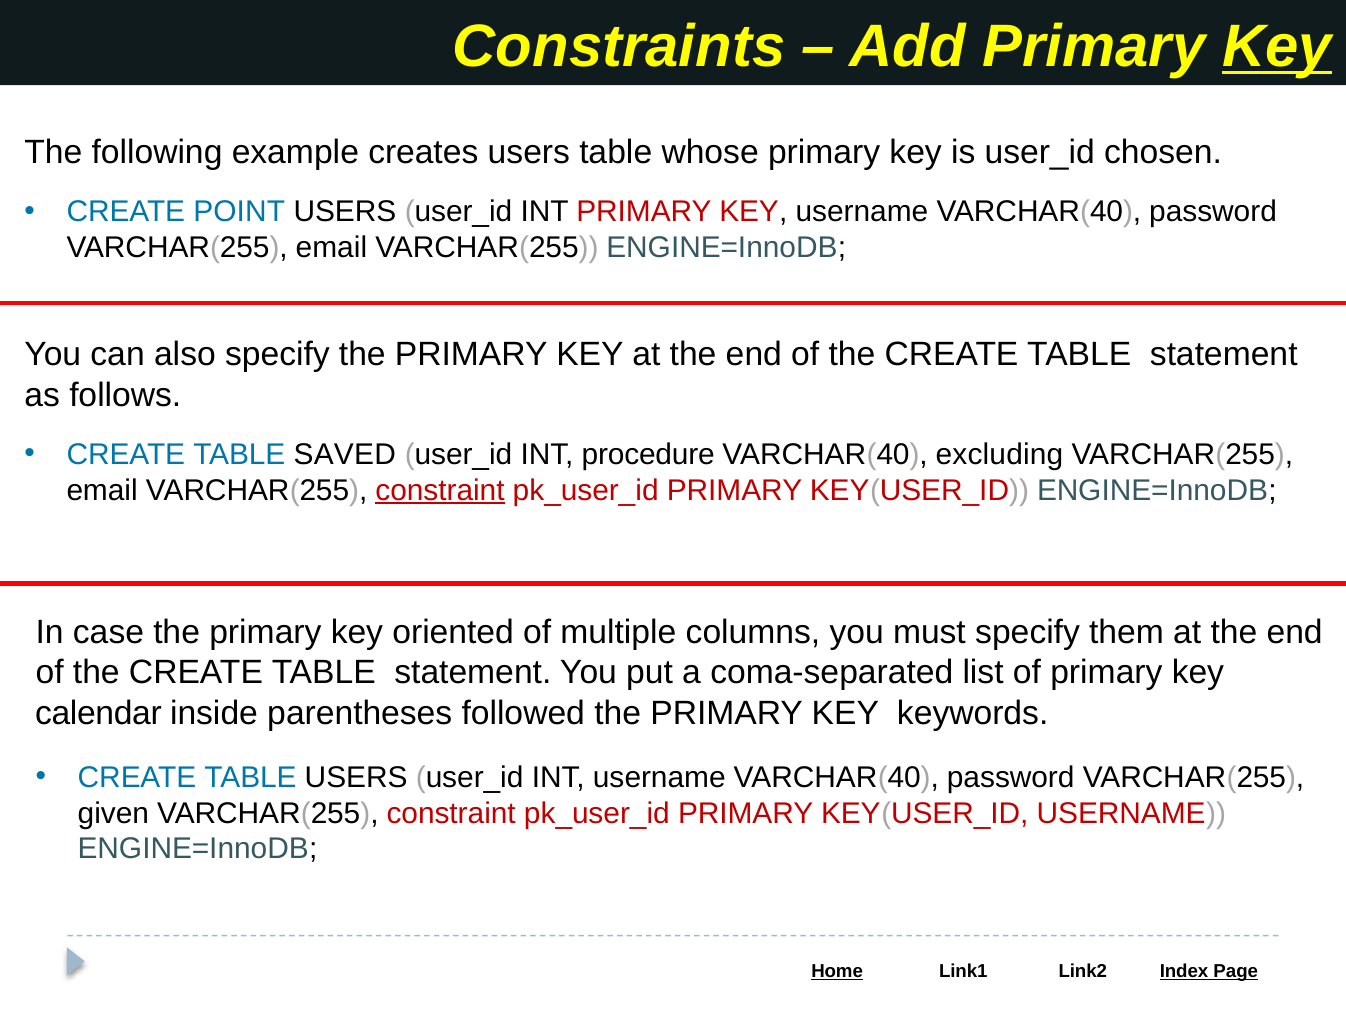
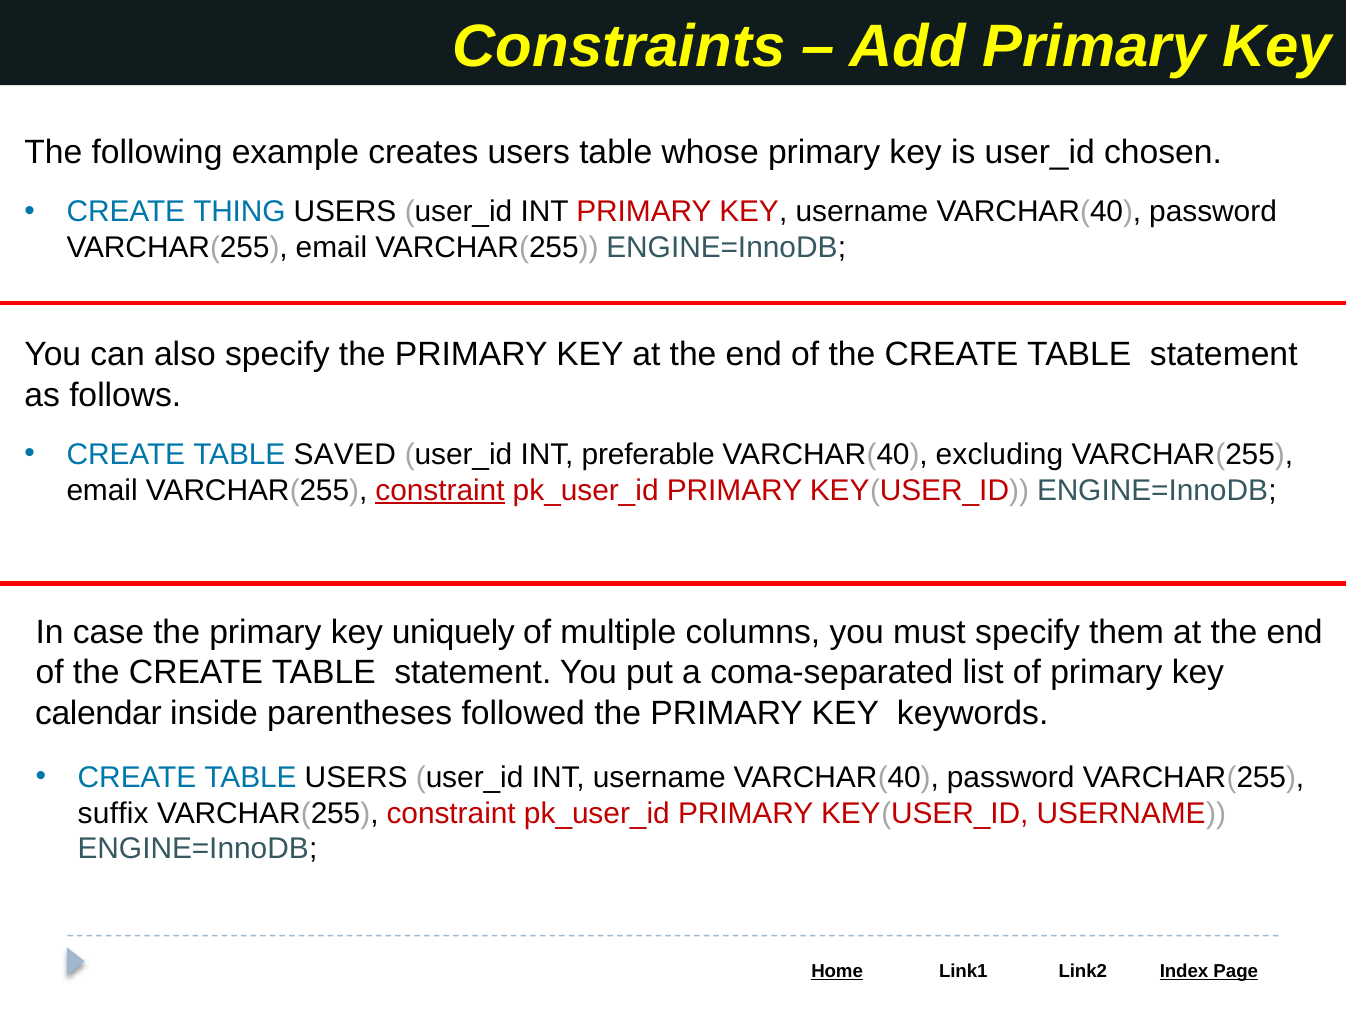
Key underline: present -> none (1277, 47)
POINT: POINT -> THING (239, 212)
procedure: procedure -> preferable (648, 454)
oriented: oriented -> uniquely (453, 632)
given: given -> suffix (113, 813)
